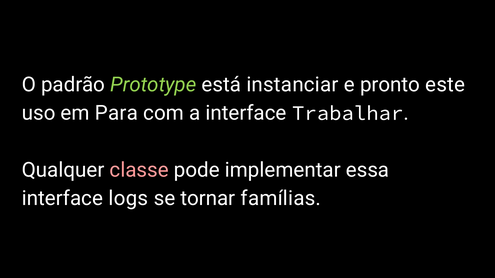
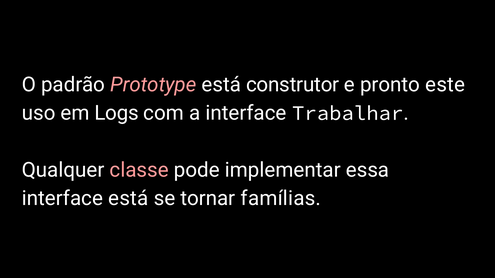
Prototype colour: light green -> pink (153, 85)
instanciar: instanciar -> construtor (293, 85)
Para: Para -> Logs (117, 113)
interface logs: logs -> está (128, 199)
